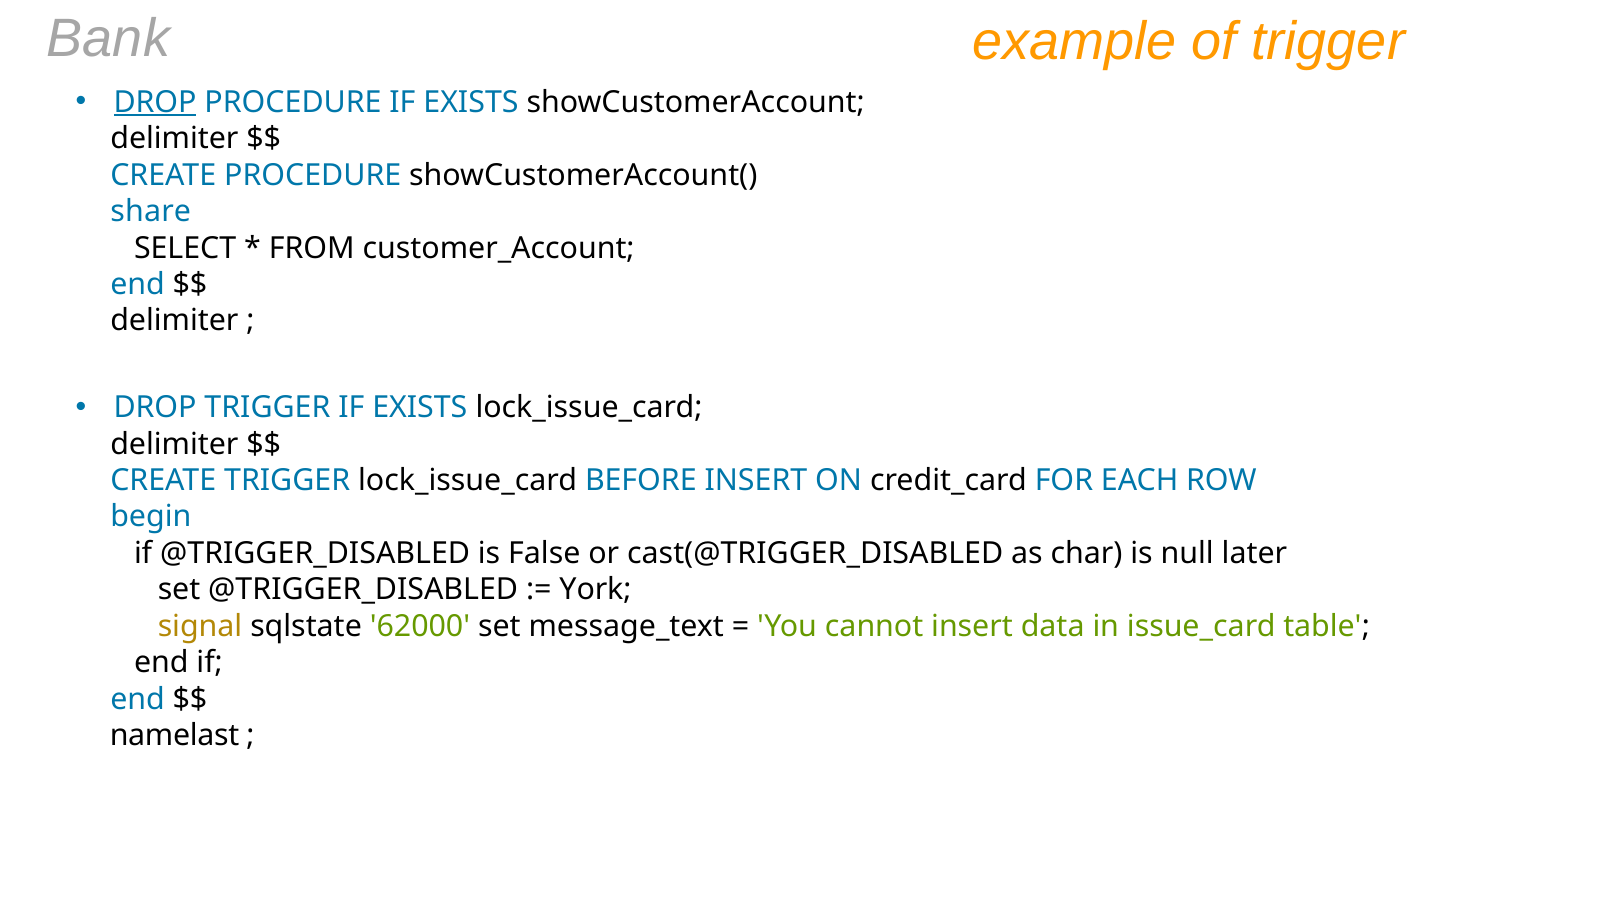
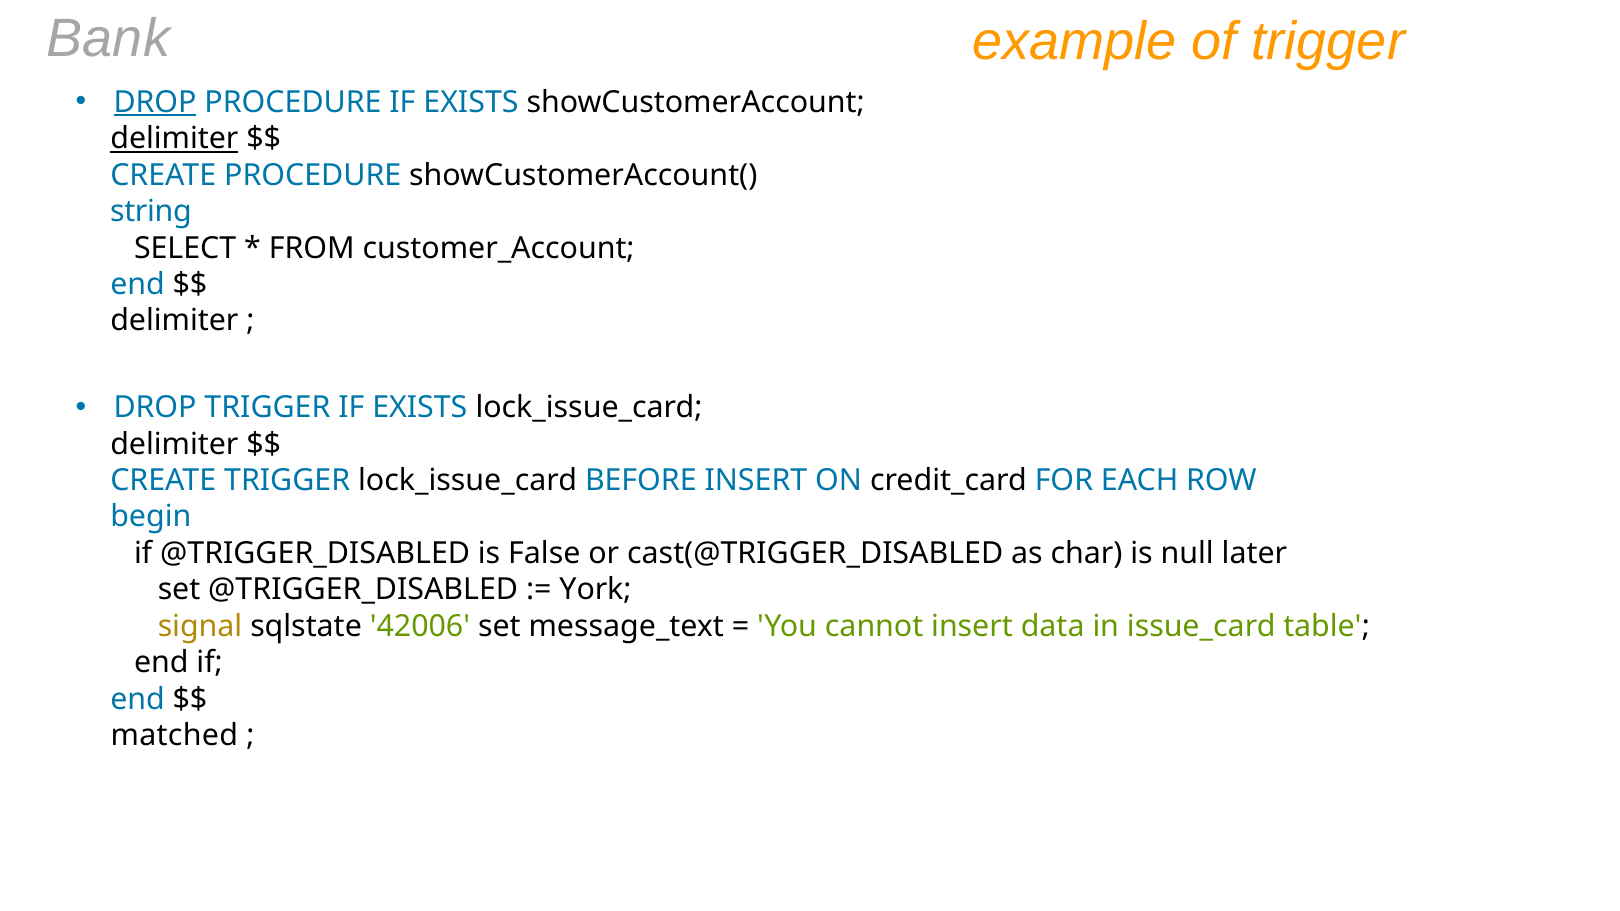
delimiter underline: none -> present (174, 139)
share: share -> string (151, 212)
62000: 62000 -> 42006 (420, 626)
namelast: namelast -> matched (174, 736)
